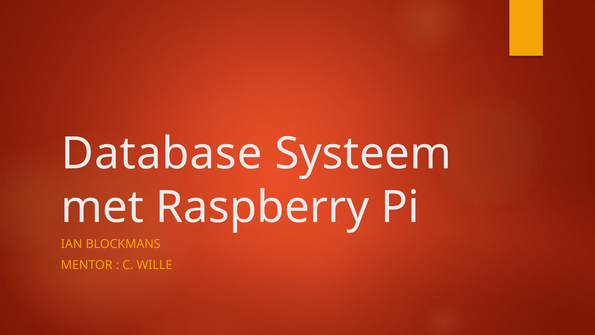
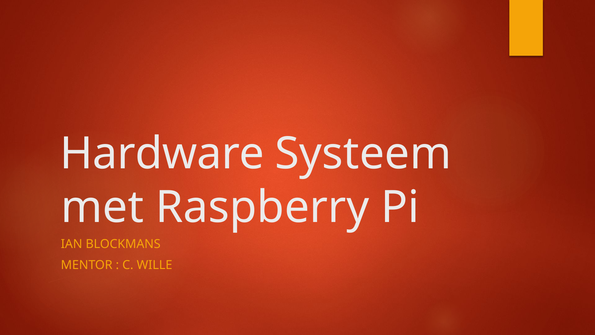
Database: Database -> Hardware (162, 154)
